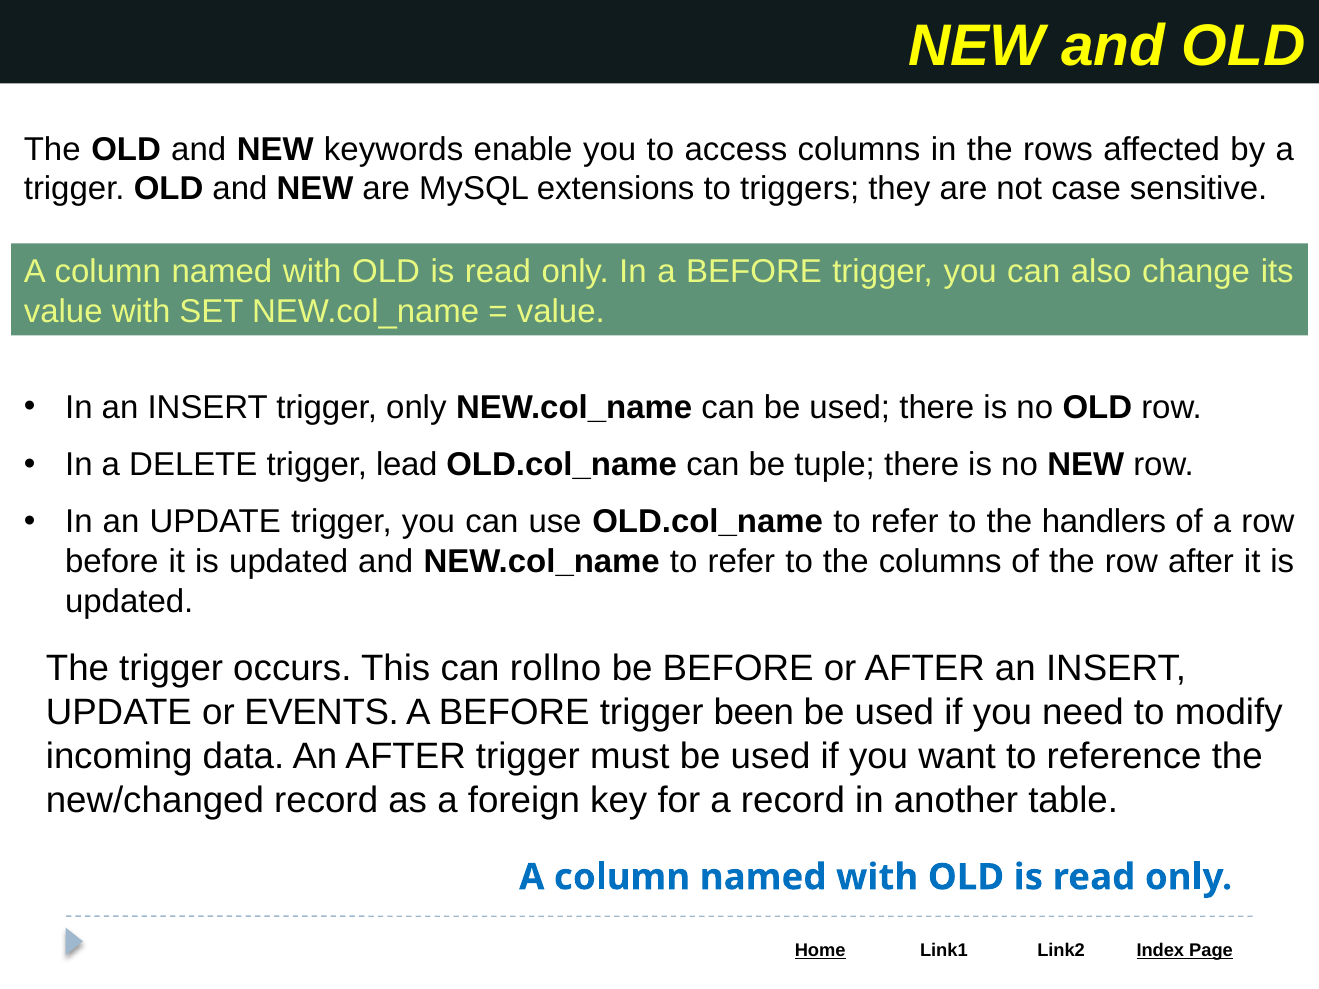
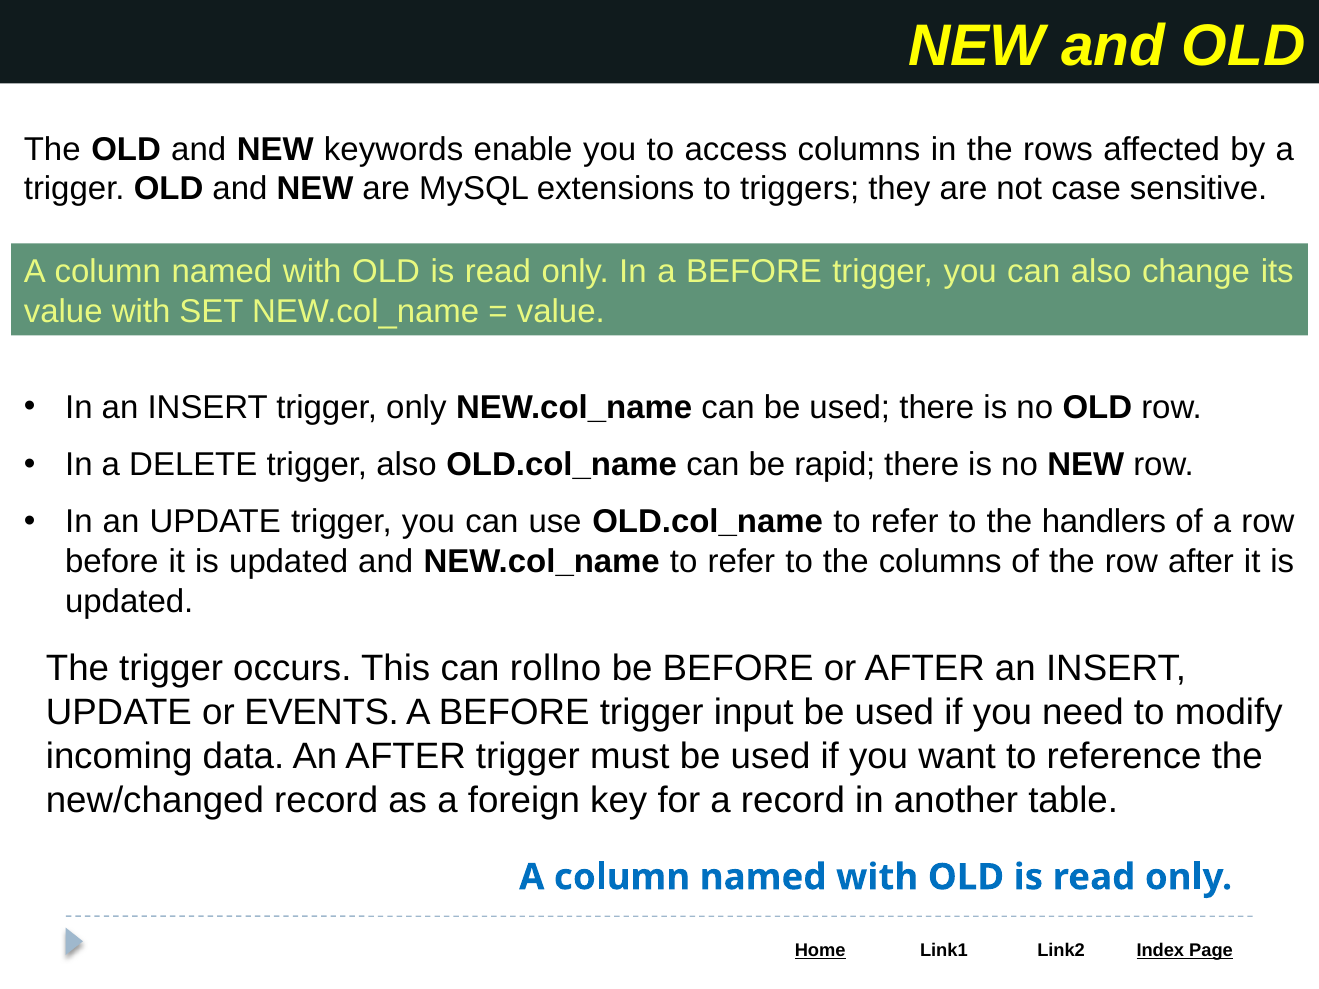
trigger lead: lead -> also (407, 465)
tuple: tuple -> rapid (835, 465)
been: been -> input (754, 713)
